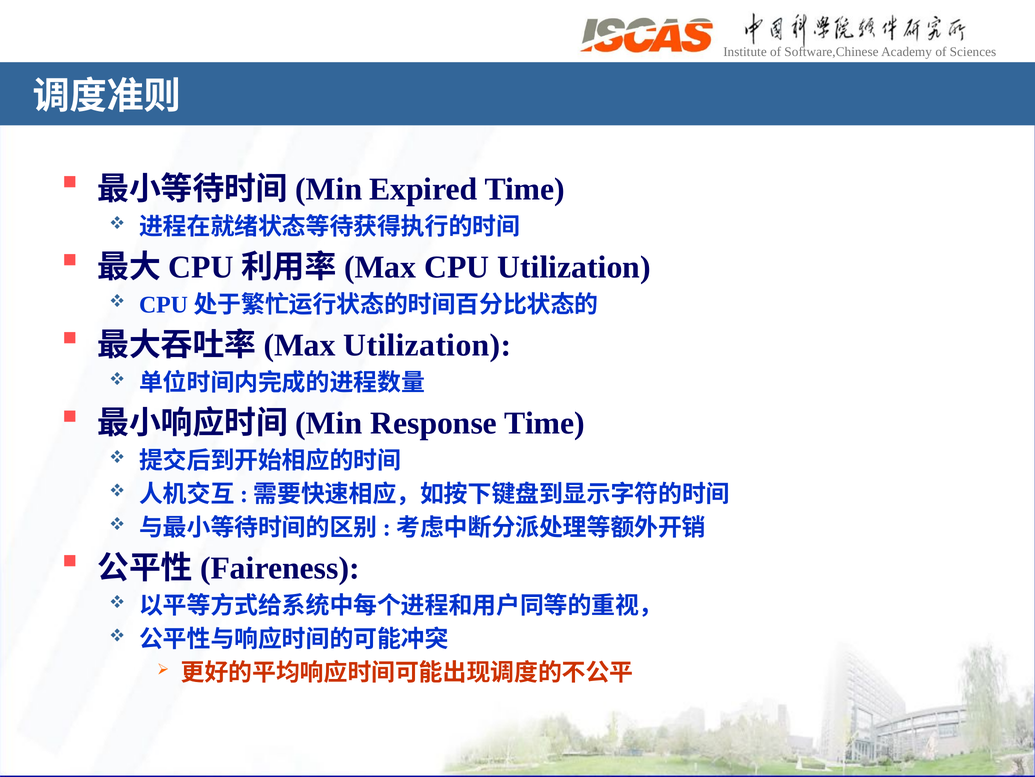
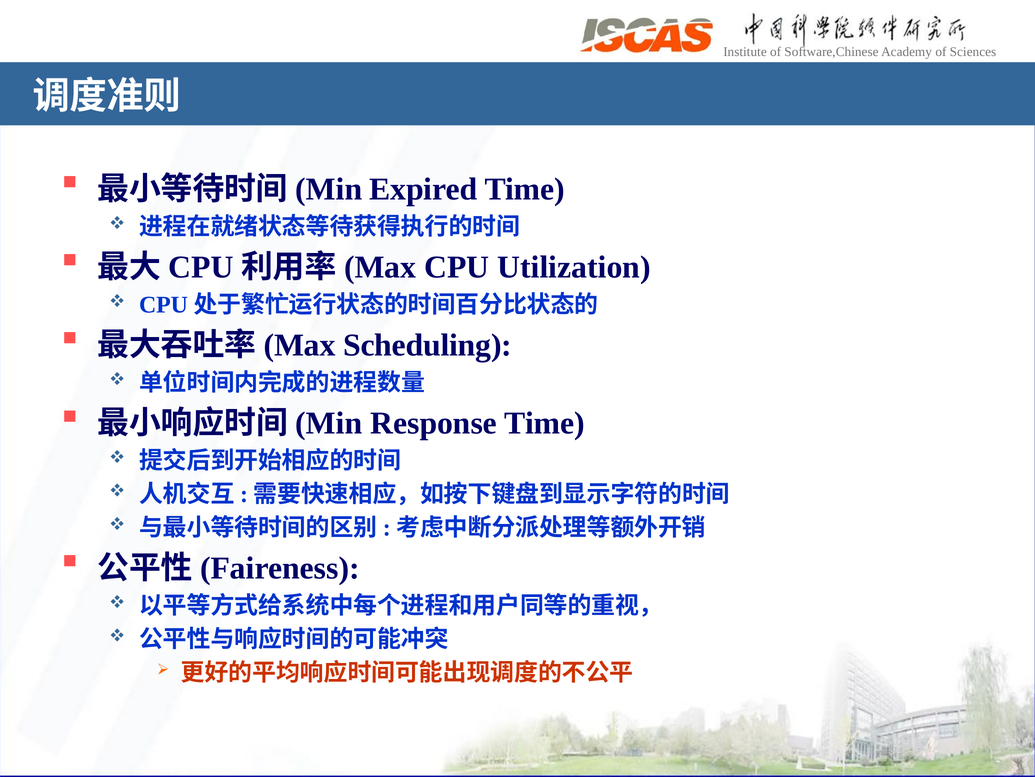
Utilization: Utilization -> Scheduling (428, 345)
